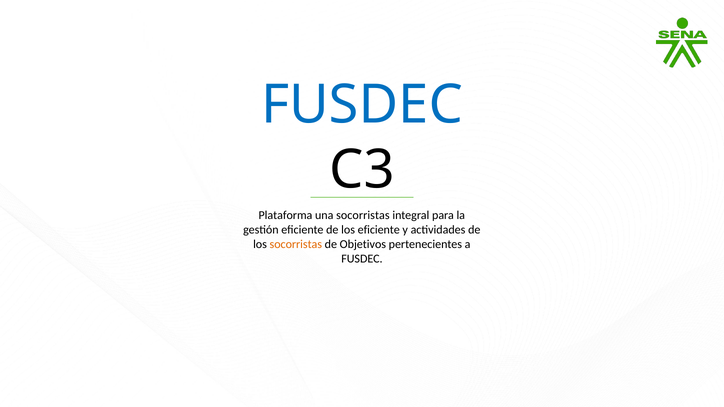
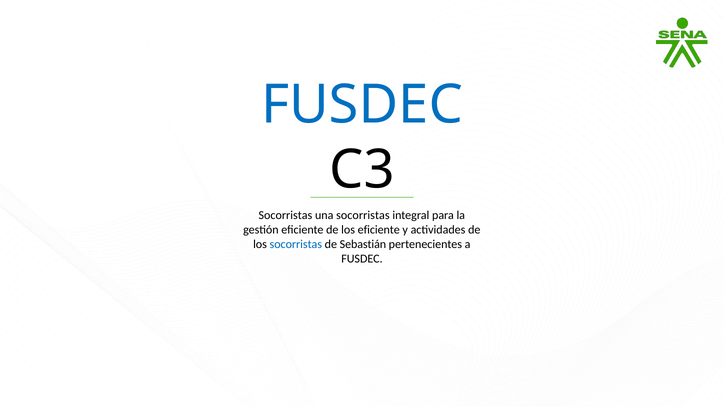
Plataforma: Plataforma -> Socorristas (285, 215)
socorristas colour: orange -> blue (296, 244)
Objetivos: Objetivos -> Sebastián (363, 244)
